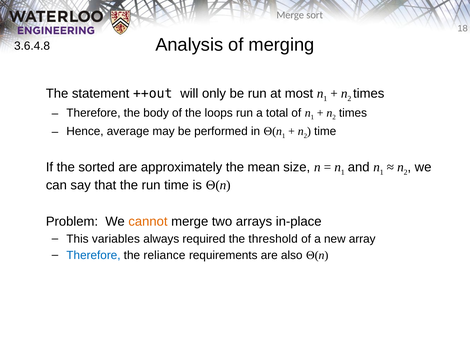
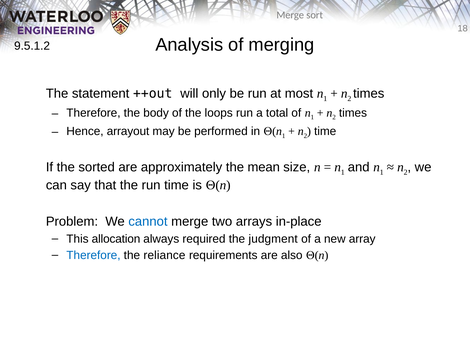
3.6.4.8: 3.6.4.8 -> 9.5.1.2 (32, 46)
average: average -> arrayout (128, 131)
cannot colour: orange -> blue (148, 221)
variables: variables -> allocation (116, 239)
threshold: threshold -> judgment (273, 239)
